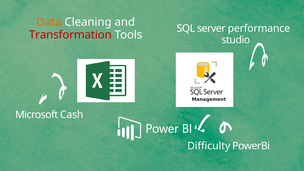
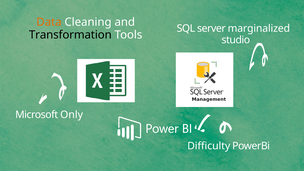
performance: performance -> marginalized (259, 28)
Transformation colour: red -> black (70, 35)
Cash: Cash -> Only (72, 115)
